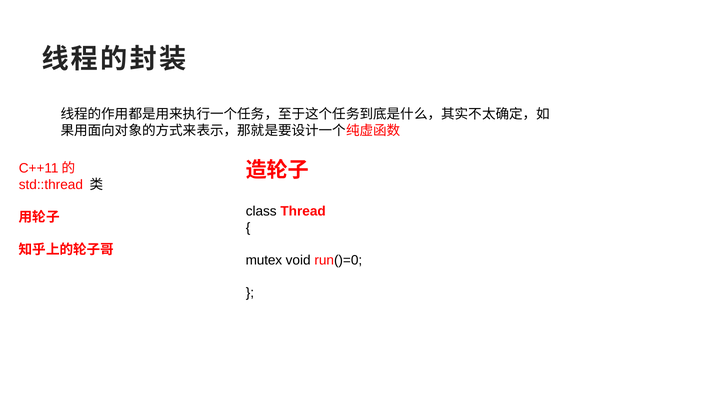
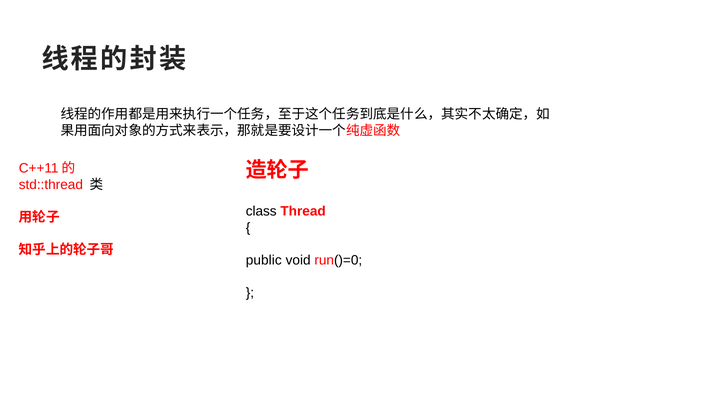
mutex: mutex -> public (264, 260)
